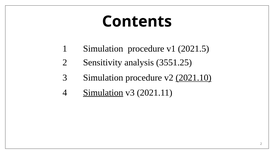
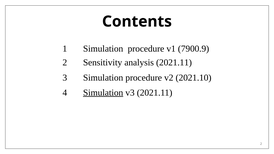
2021.5: 2021.5 -> 7900.9 (194, 49)
analysis 3551.25: 3551.25 -> 2021.11 (174, 63)
2021.10 underline: present -> none (194, 78)
